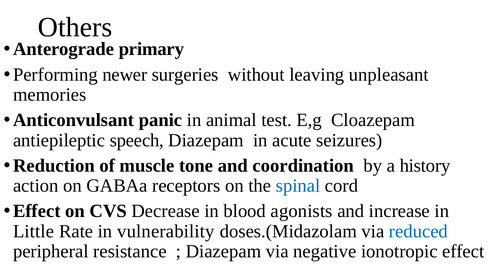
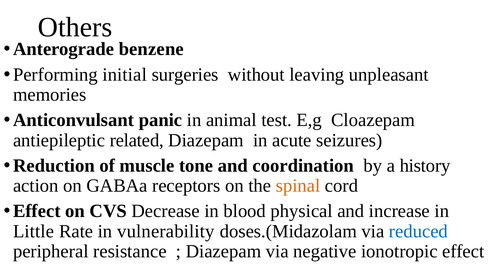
primary: primary -> benzene (151, 49)
newer: newer -> initial (125, 74)
speech: speech -> related (137, 140)
spinal colour: blue -> orange (298, 185)
agonists: agonists -> physical (302, 211)
